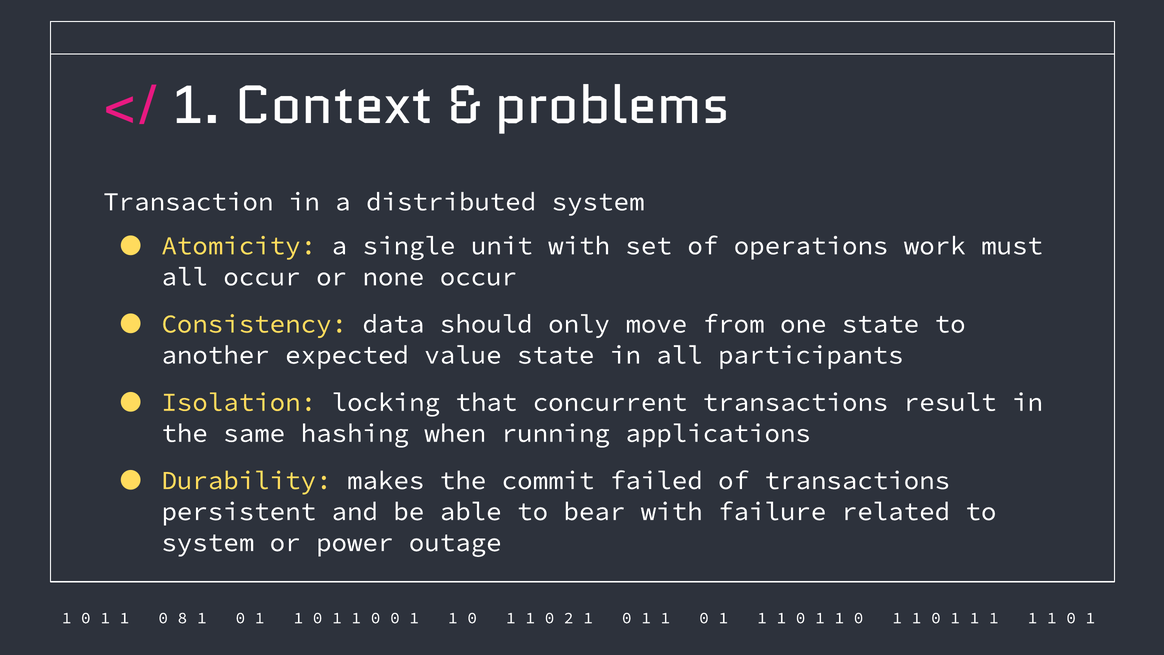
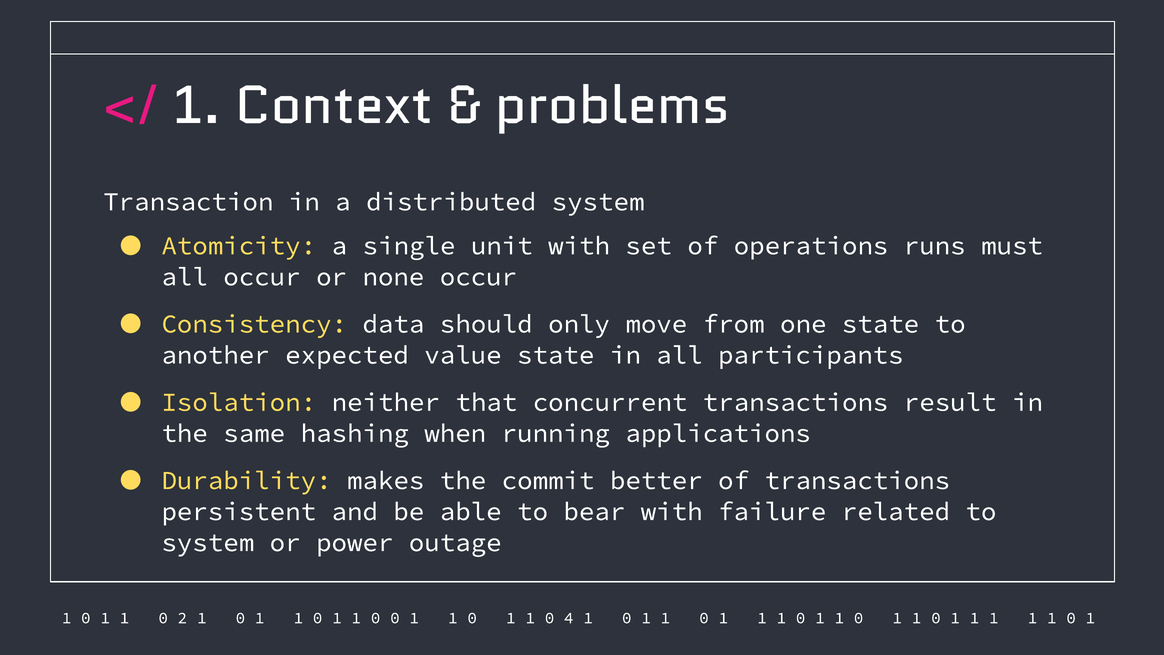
work: work -> runs (935, 246)
locking: locking -> neither (386, 402)
failed: failed -> better (656, 480)
8: 8 -> 2 (182, 618)
2: 2 -> 4 (569, 618)
